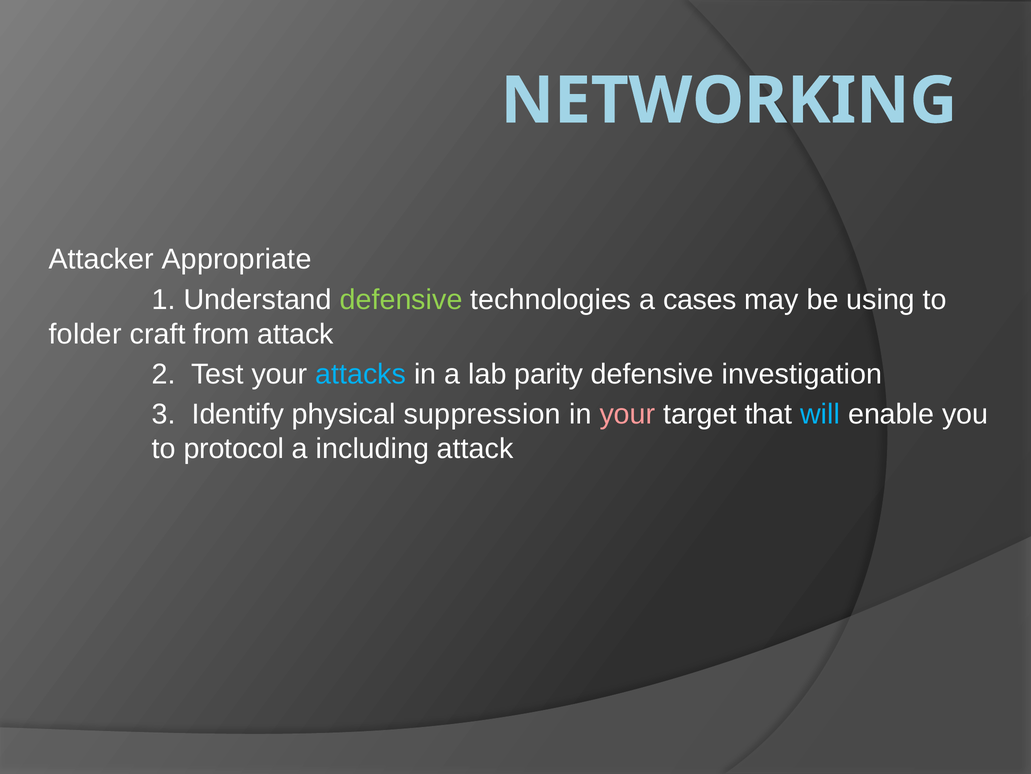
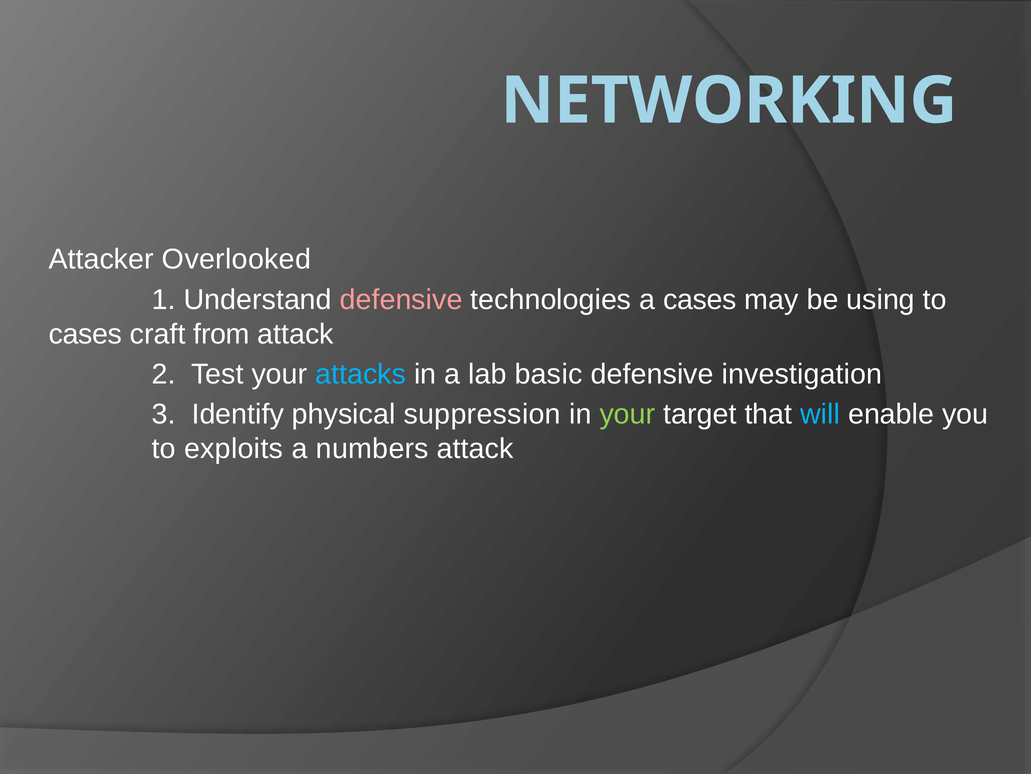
Appropriate: Appropriate -> Overlooked (237, 259)
defensive colour: light green -> pink (401, 299)
folder: folder -> cases (85, 334)
parity: parity -> basic (549, 374)
your colour: pink -> light green (627, 414)
protocol: protocol -> exploits (234, 448)
including: including -> numbers (372, 448)
